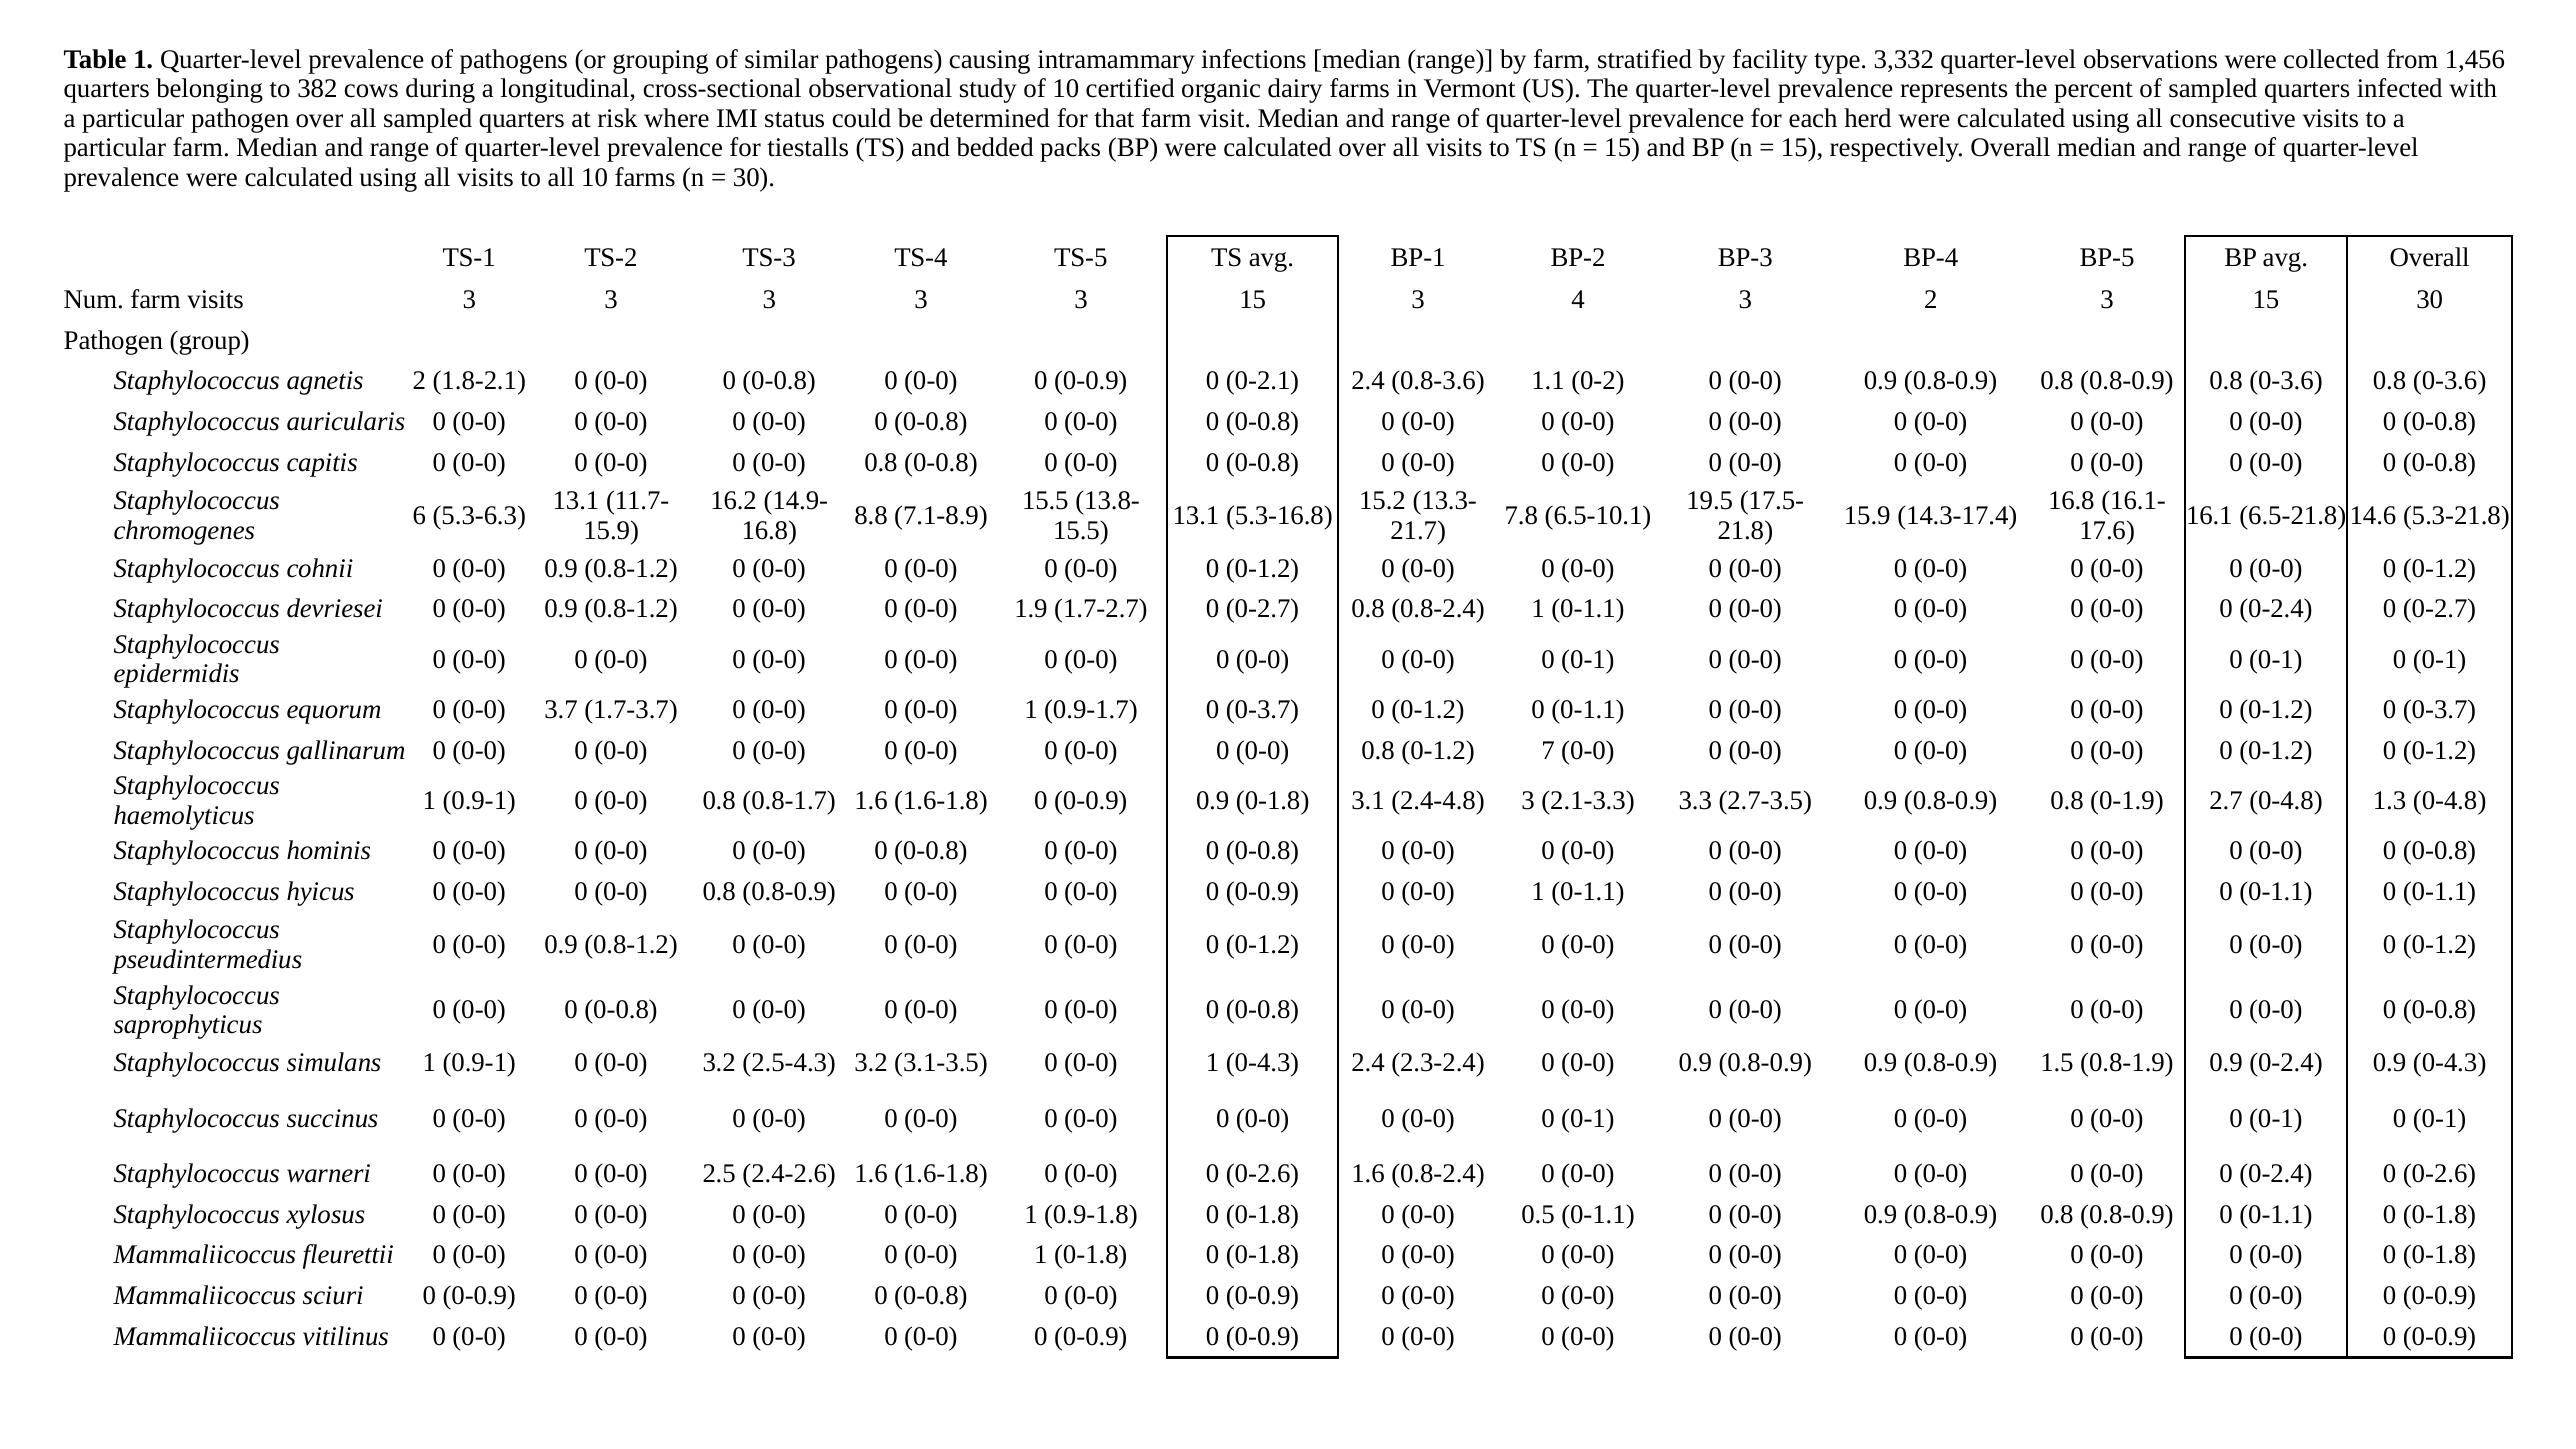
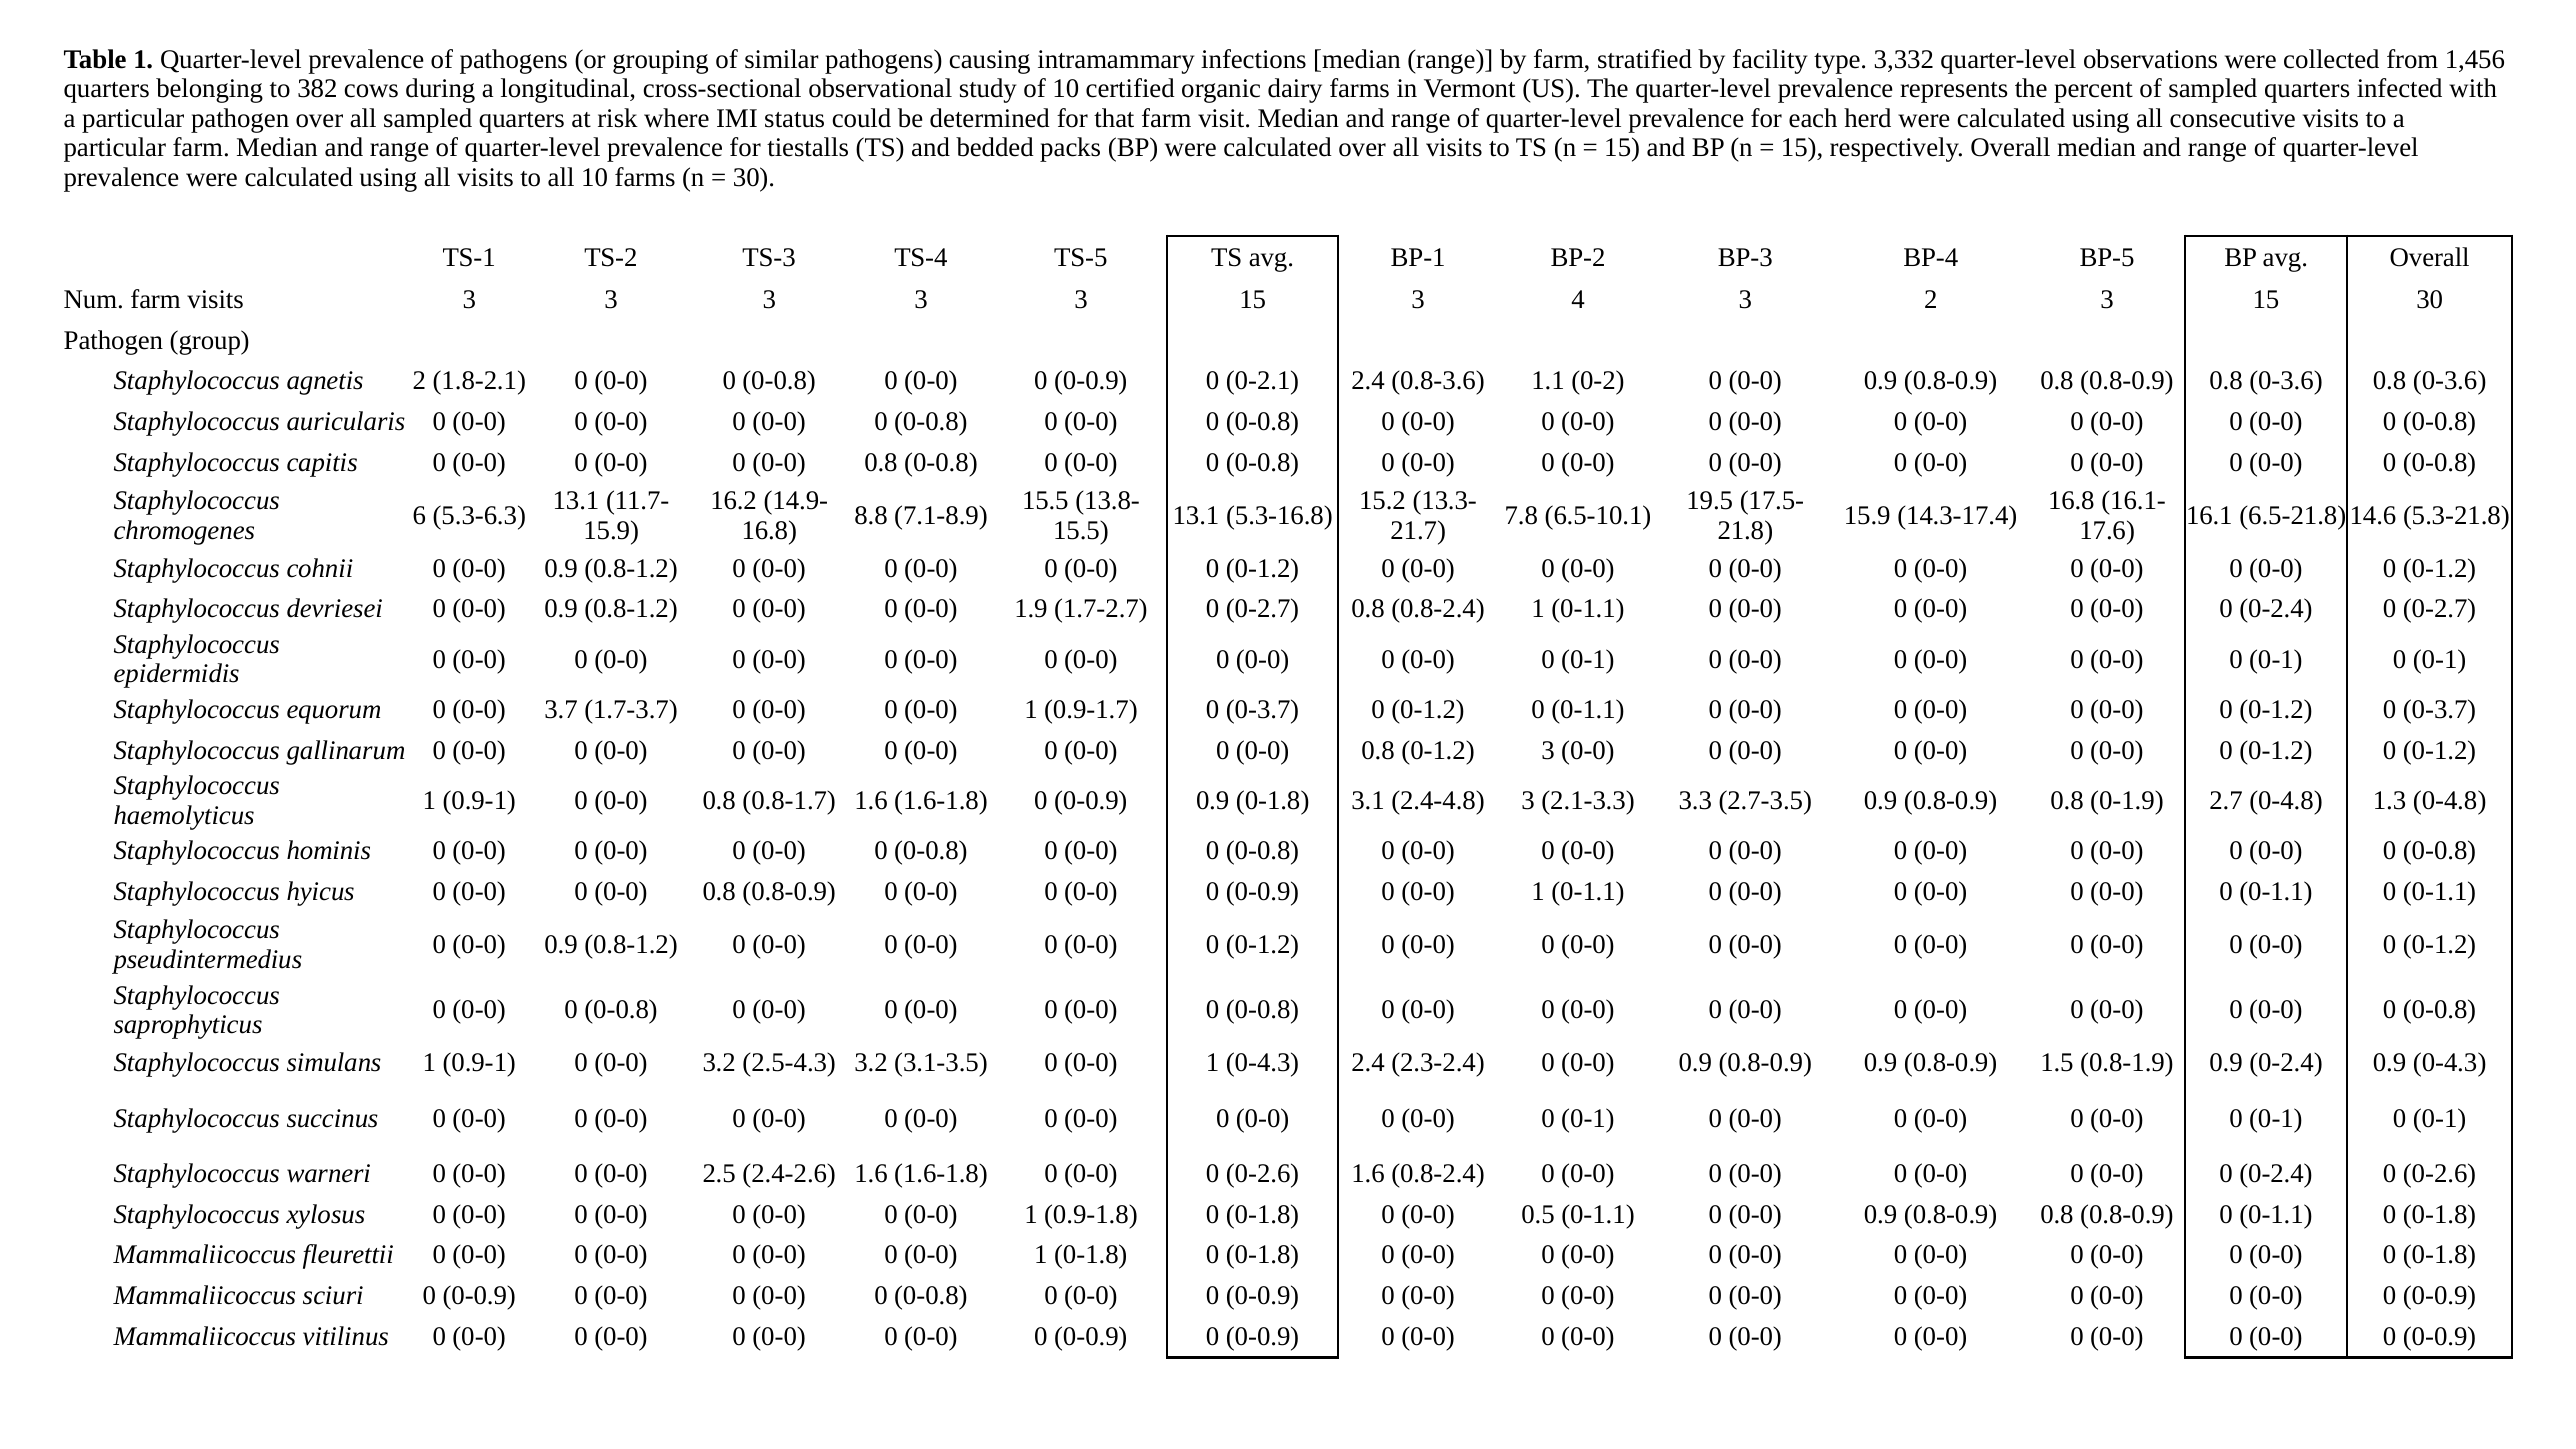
0-1.2 7: 7 -> 3 (1548, 750)
